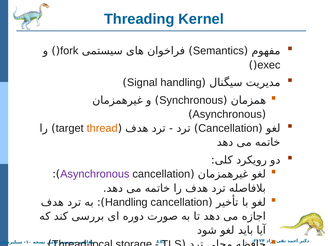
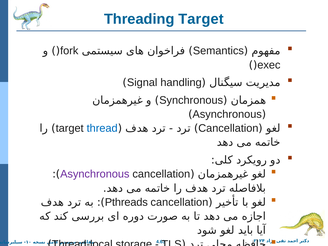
Threading Kernel: Kernel -> Target (201, 19)
thread colour: orange -> blue (102, 128)
Handling: Handling -> Pthreads (126, 202)
